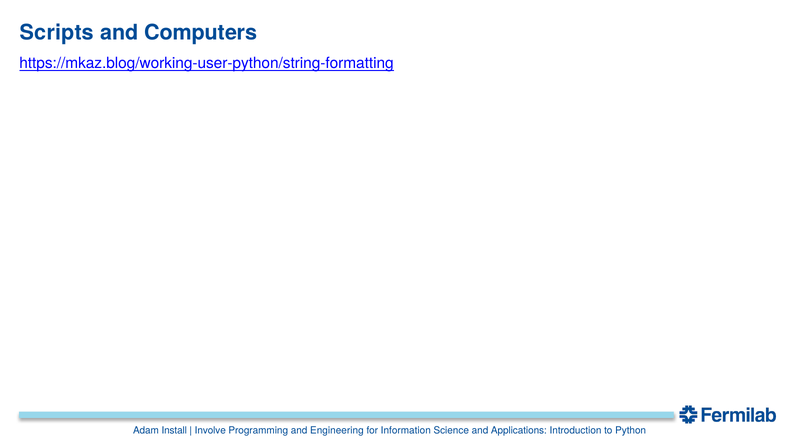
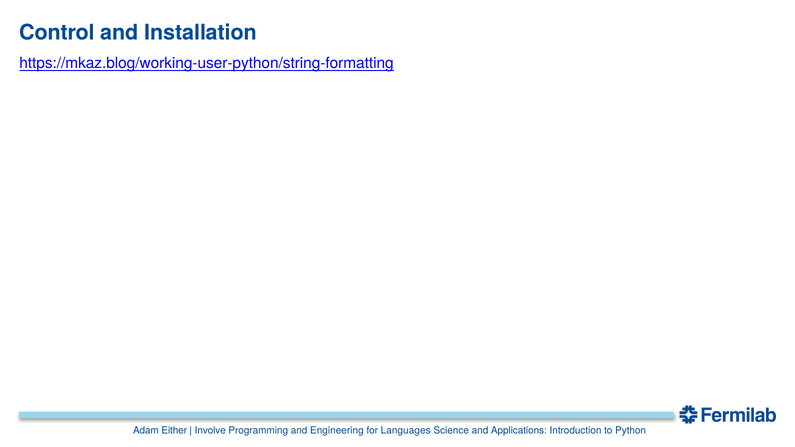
Scripts: Scripts -> Control (57, 33)
Computers: Computers -> Installation (201, 33)
Install: Install -> Either (174, 431)
Information: Information -> Languages (406, 431)
